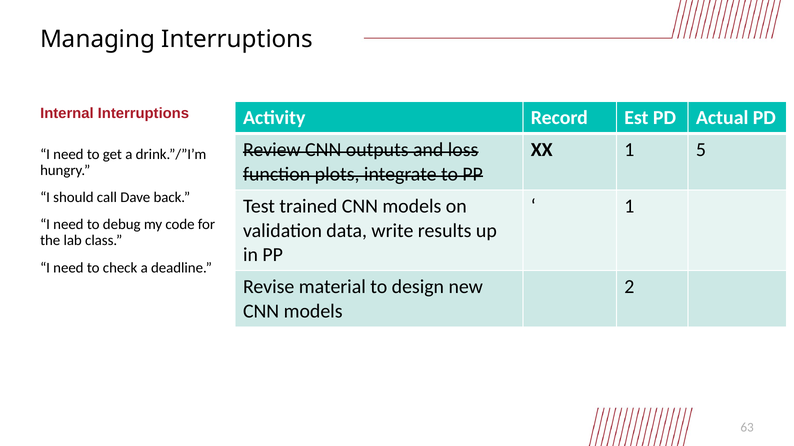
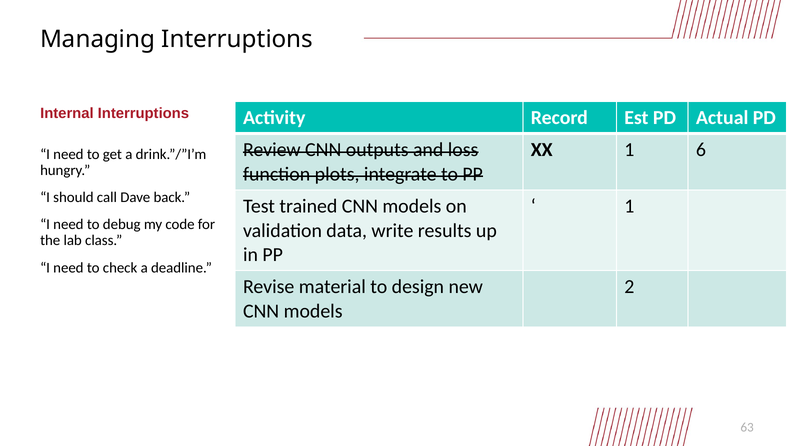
5: 5 -> 6 (701, 150)
